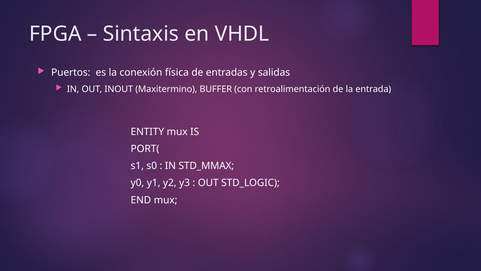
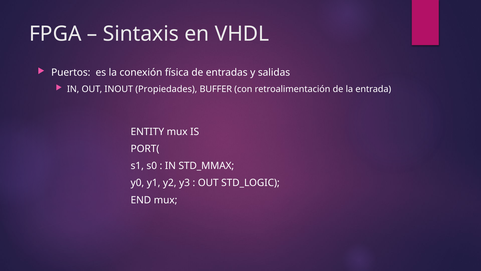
Maxitermino: Maxitermino -> Propiedades (166, 89)
